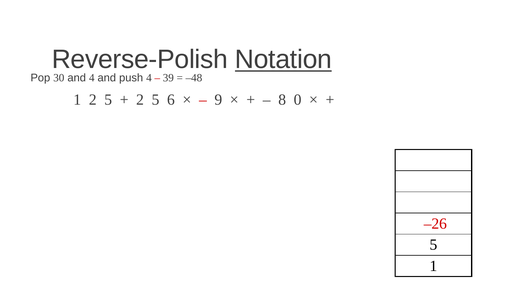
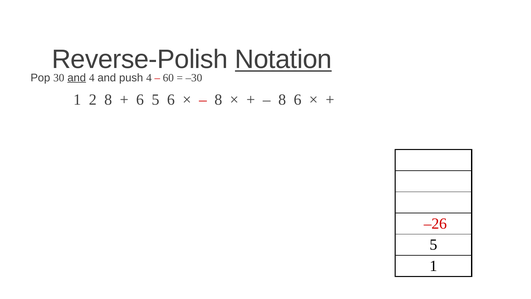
and underline: none -> present (77, 78)
39: 39 -> 60 (168, 78)
–48: –48 -> –30 (194, 78)
1 2 5: 5 -> 8 (108, 100)
2: 2 -> 6 (140, 100)
9: 9 -> 8 (218, 100)
8 0: 0 -> 6 (298, 100)
